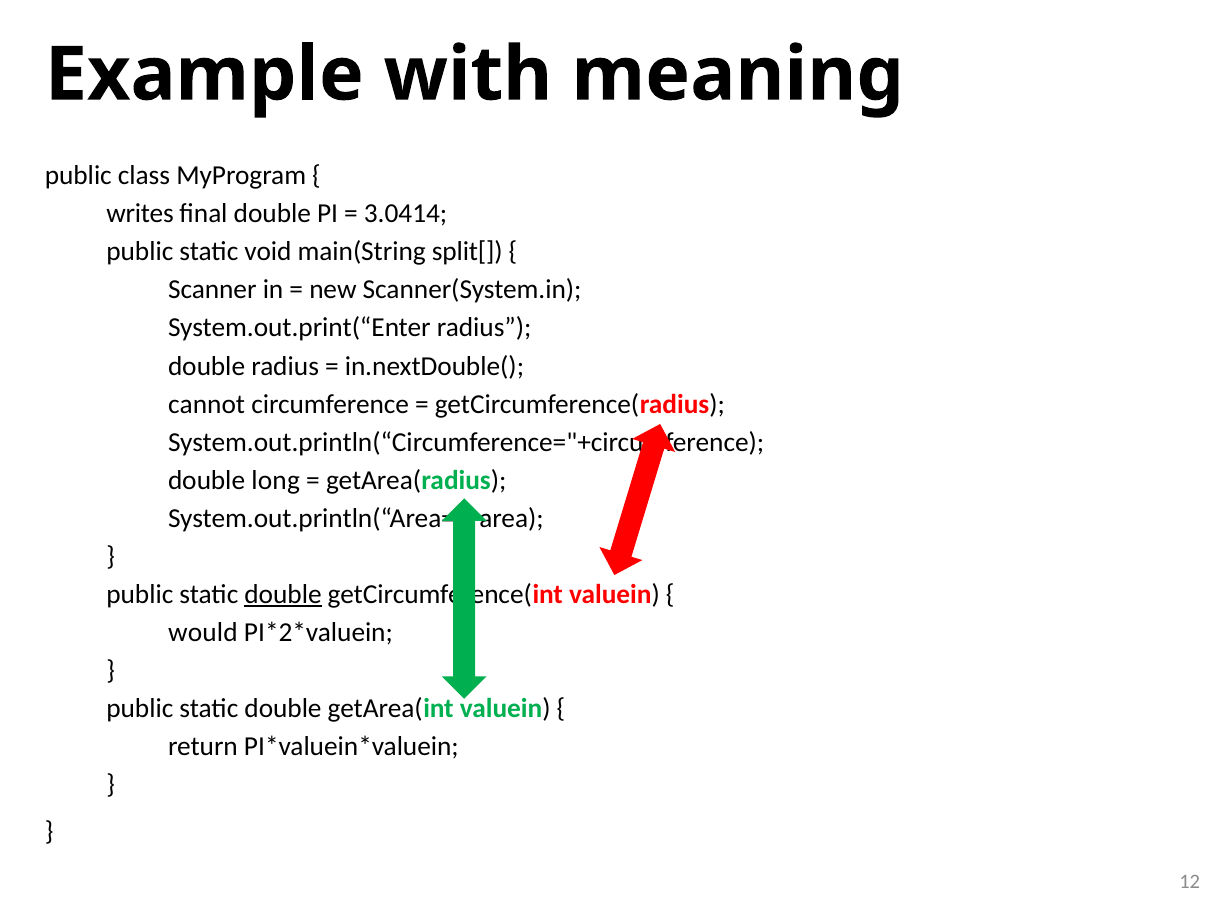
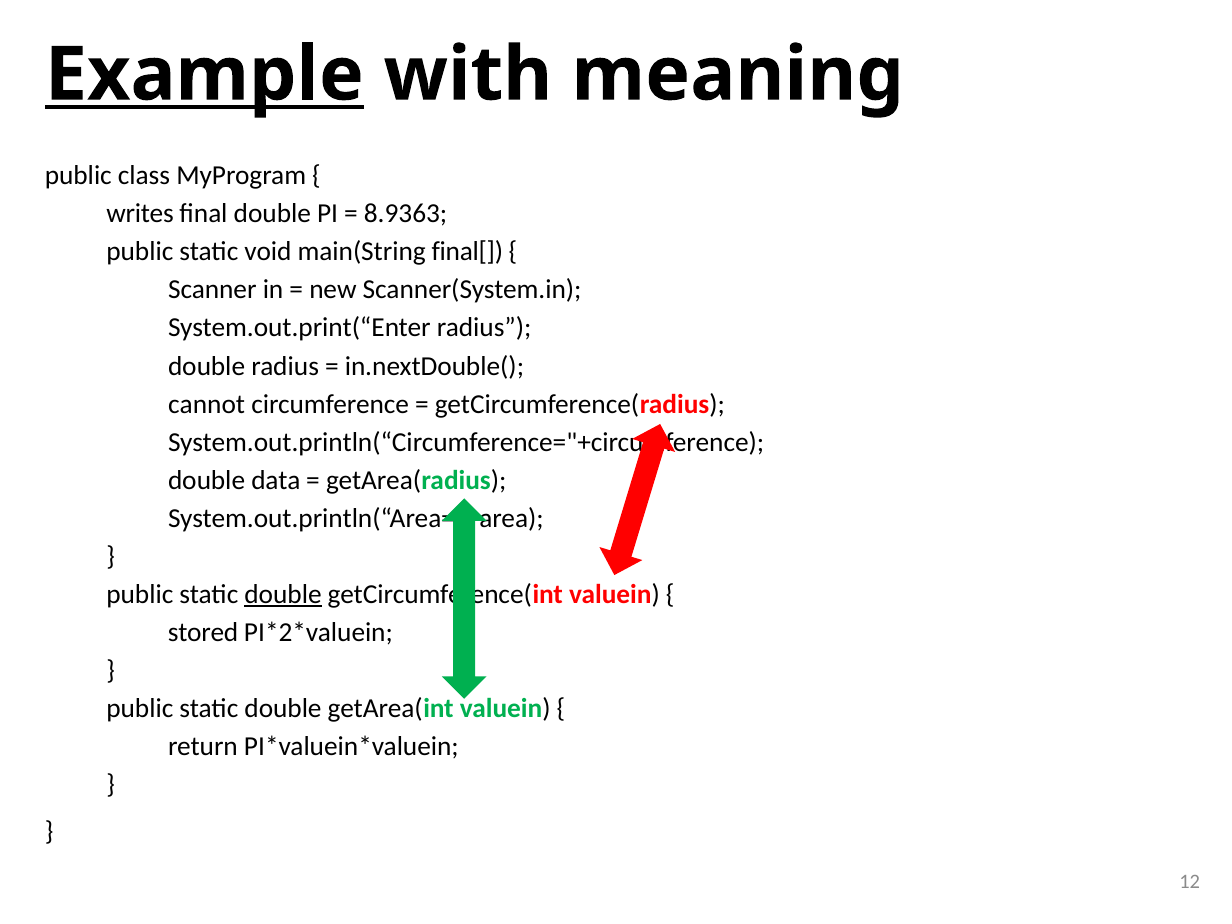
Example underline: none -> present (204, 75)
3.0414: 3.0414 -> 8.9363 (406, 214)
split[: split[ -> final[ (467, 252)
long: long -> data (276, 480)
would: would -> stored (203, 633)
